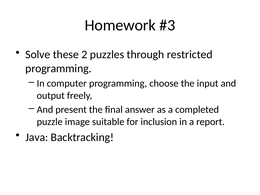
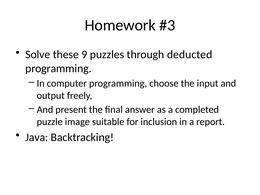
2: 2 -> 9 (84, 55)
restricted: restricted -> deducted (190, 55)
